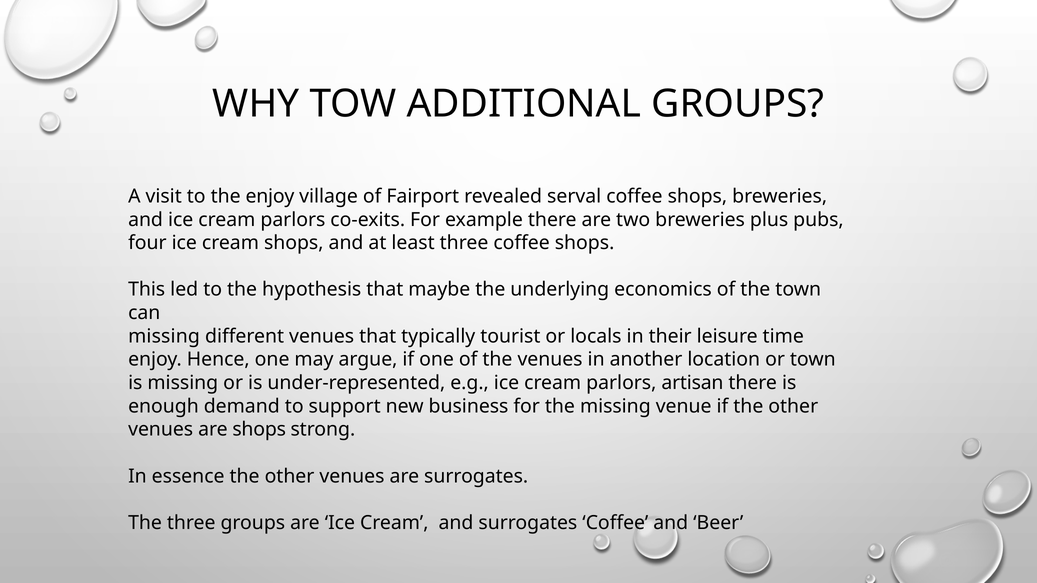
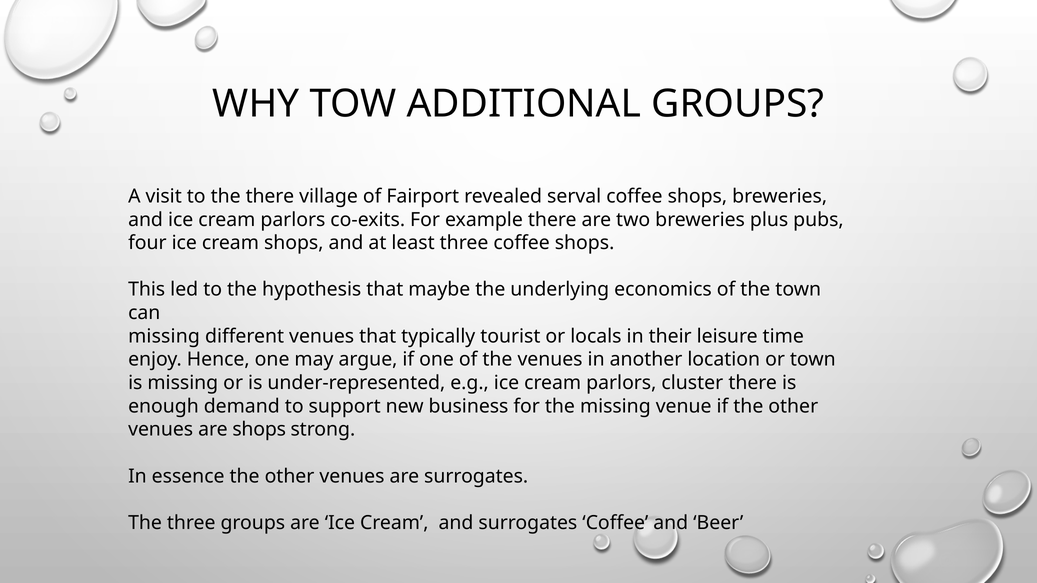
the enjoy: enjoy -> there (270, 196)
artisan: artisan -> cluster (692, 383)
